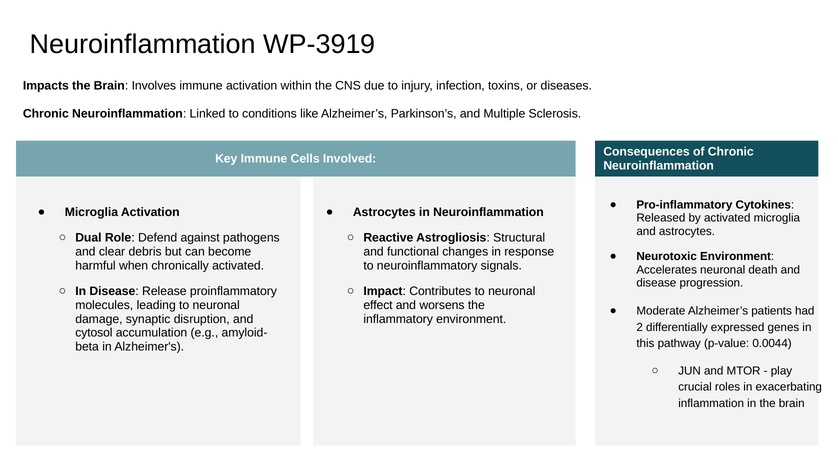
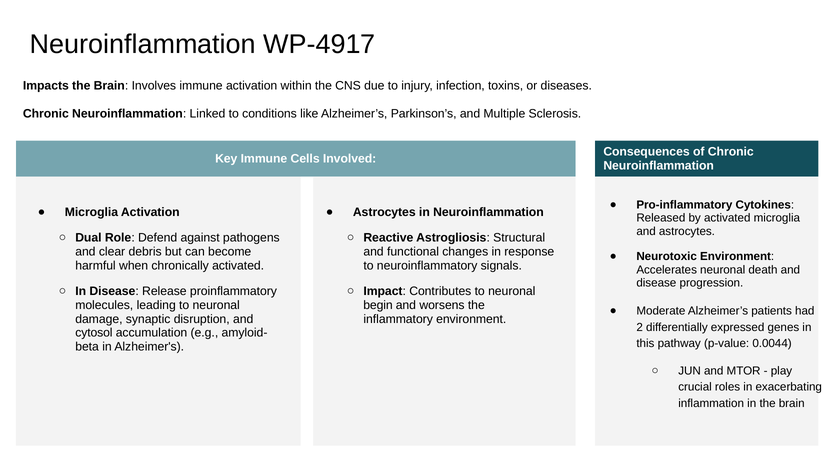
WP-3919: WP-3919 -> WP-4917 (319, 44)
effect: effect -> begin (378, 305)
